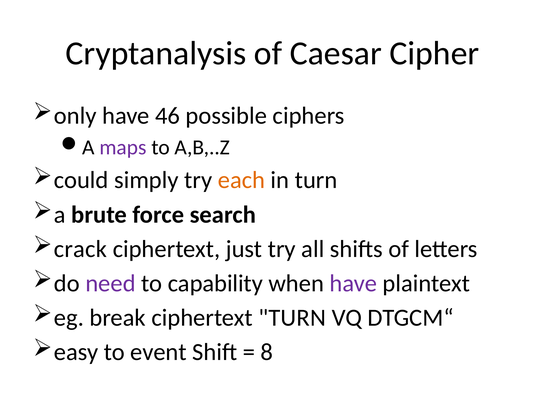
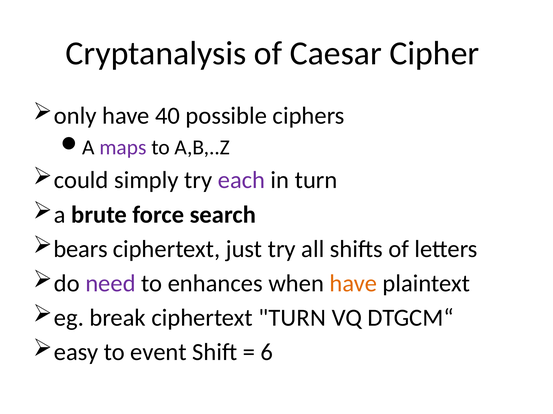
46: 46 -> 40 (168, 116)
each colour: orange -> purple (241, 181)
crack: crack -> bears (81, 249)
capability: capability -> enhances (215, 284)
have colour: purple -> orange (353, 284)
8: 8 -> 6 (267, 353)
